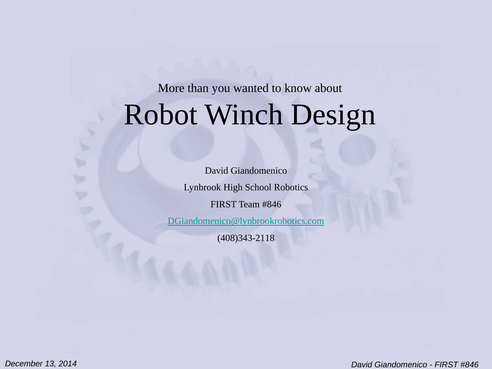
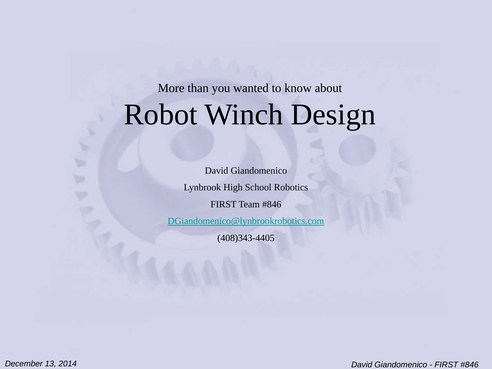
408)343-2118: 408)343-2118 -> 408)343-4405 (246, 238)
